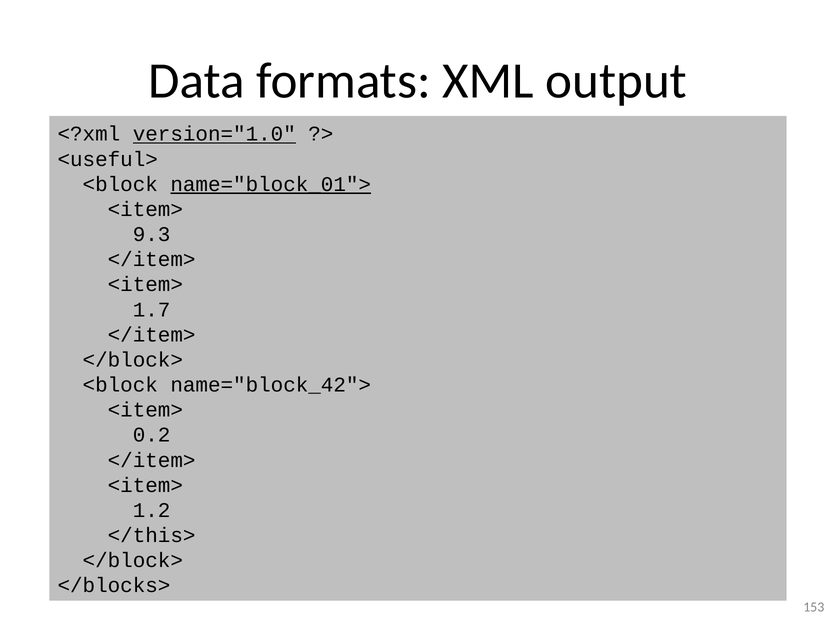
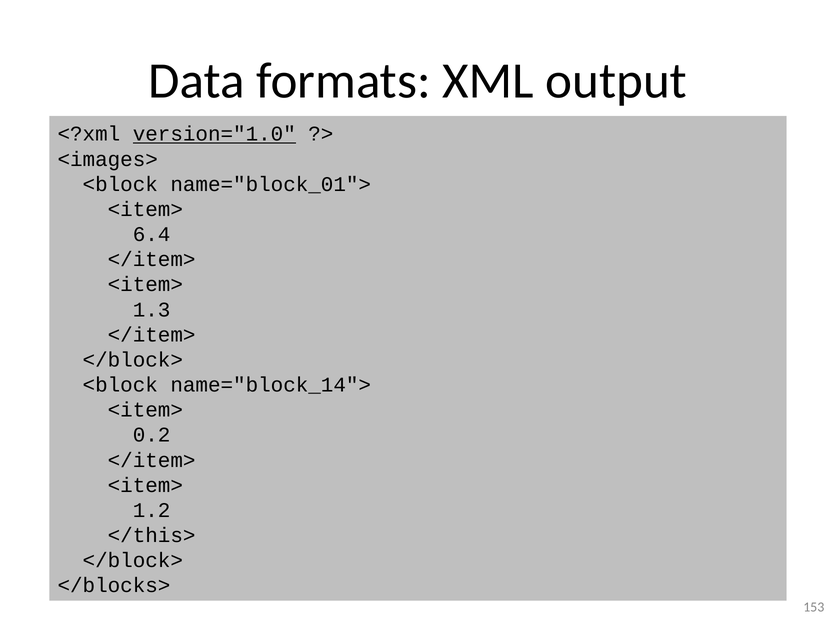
<useful>: <useful> -> <images> (108, 159)
name="block_01"> underline: present -> none (271, 184)
9.3: 9.3 -> 6.4 (152, 234)
1.7: 1.7 -> 1.3 (152, 310)
name="block_42">: name="block_42"> -> name="block_14"> (271, 385)
